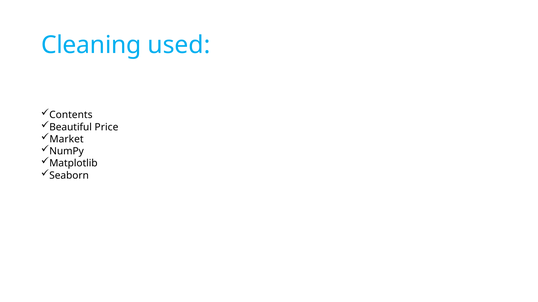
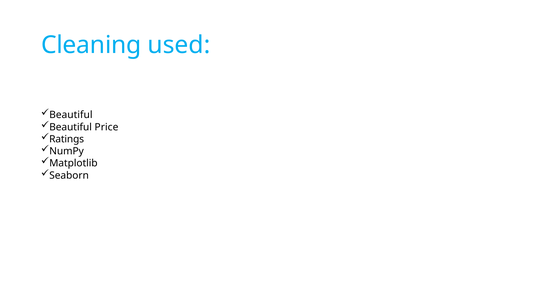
Contents: Contents -> Beautiful (71, 115)
Market: Market -> Ratings (67, 139)
